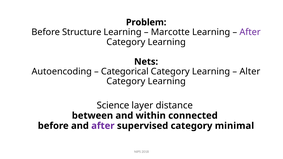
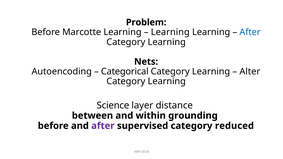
Structure: Structure -> Marcotte (82, 32)
Marcotte: Marcotte -> Learning (170, 32)
After colour: purple -> blue (250, 32)
connected: connected -> grounding (193, 116)
minimal: minimal -> reduced (234, 126)
